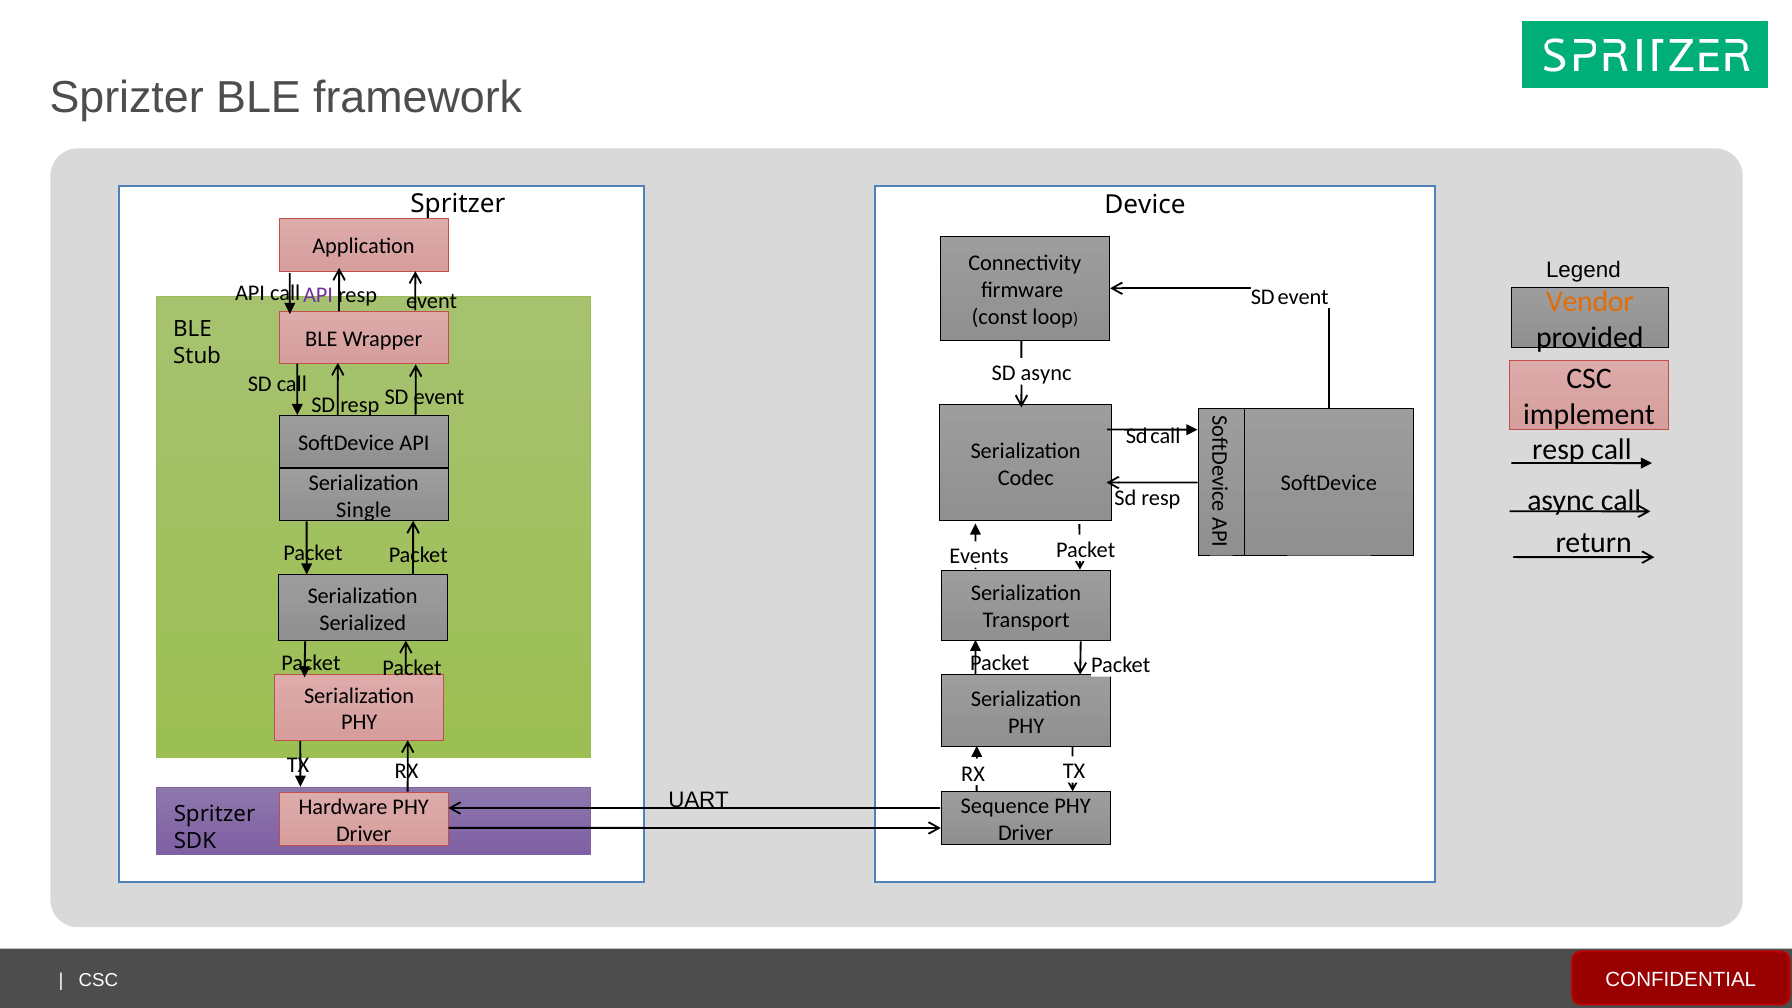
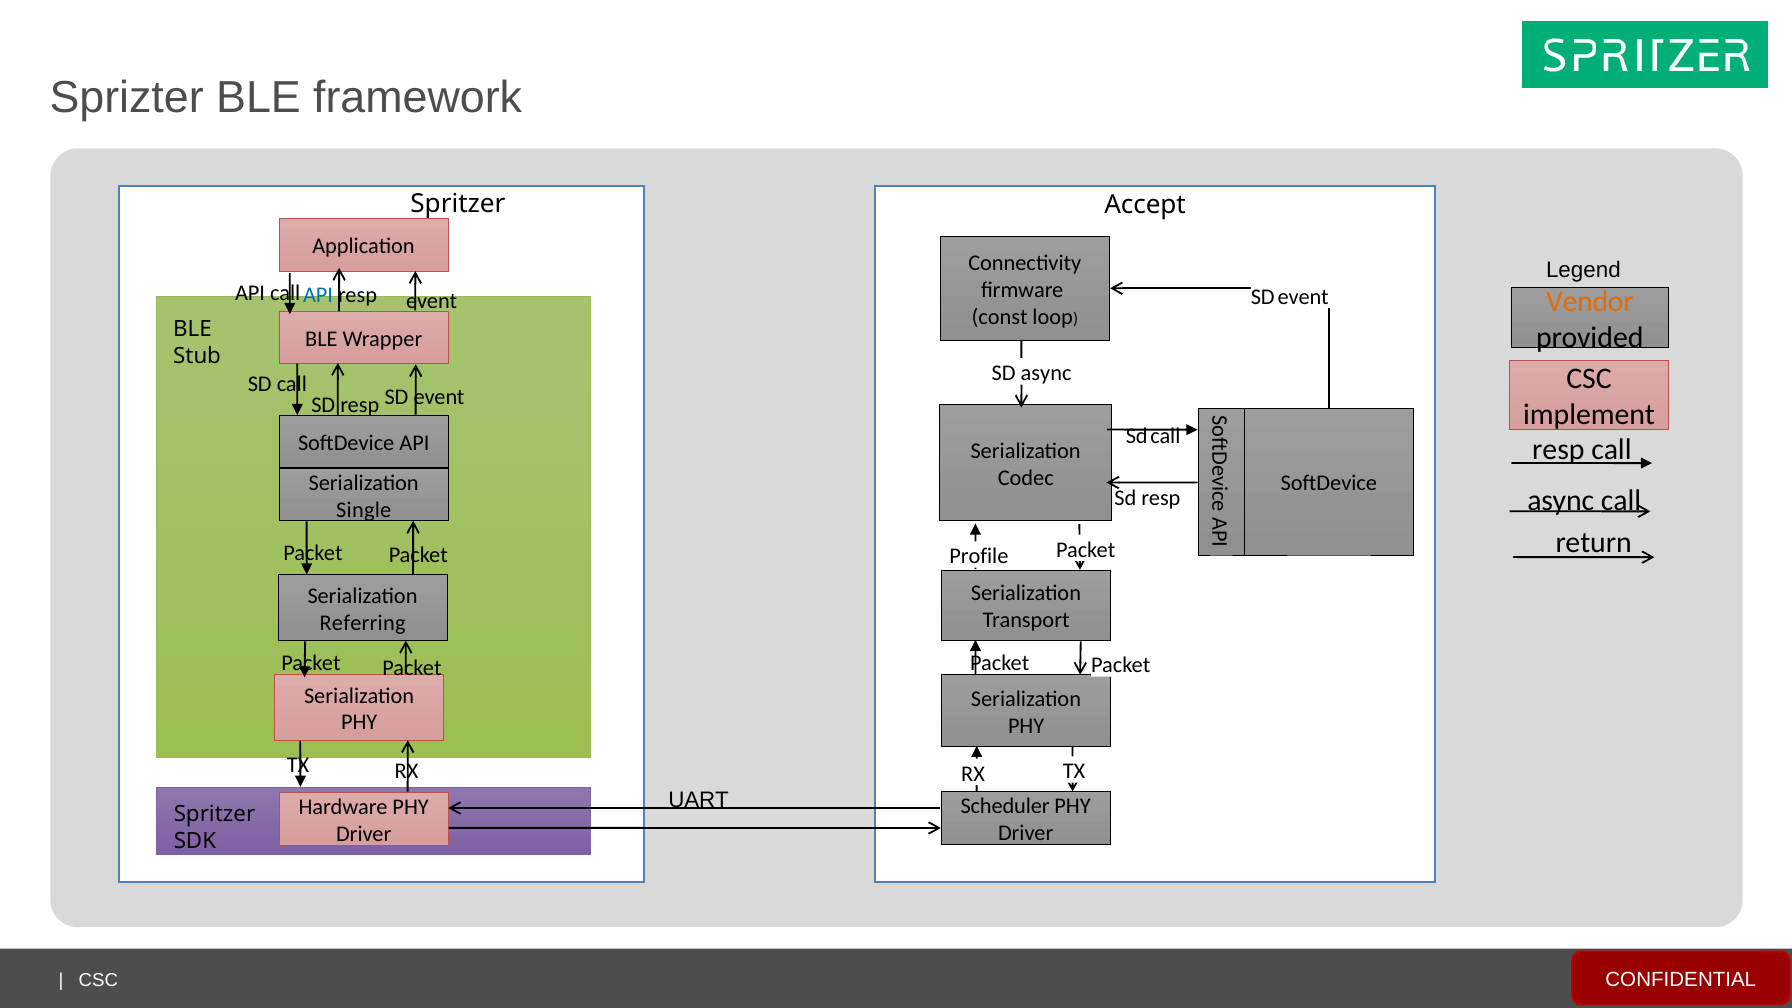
Device: Device -> Accept (1145, 204)
API colour: purple -> blue (318, 295)
Events: Events -> Profile (979, 556)
Serialized: Serialized -> Referring (363, 623)
Sequence: Sequence -> Scheduler (1005, 806)
